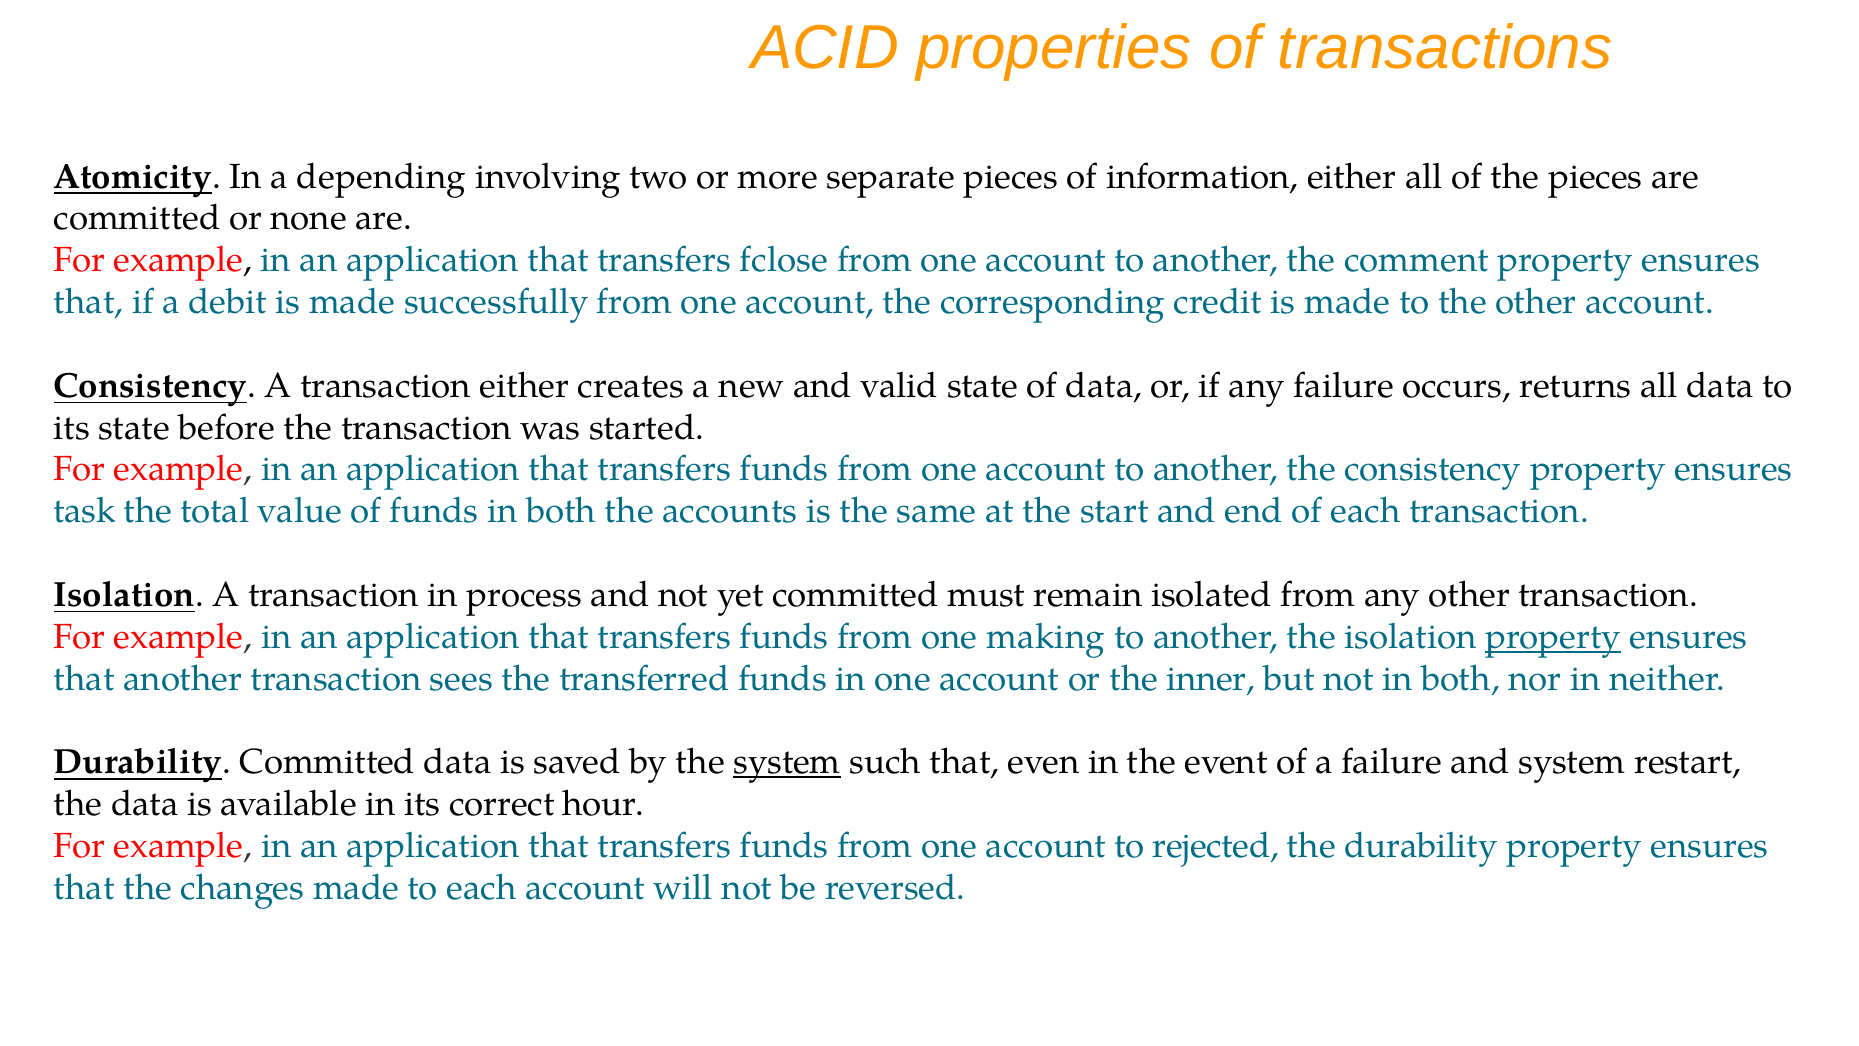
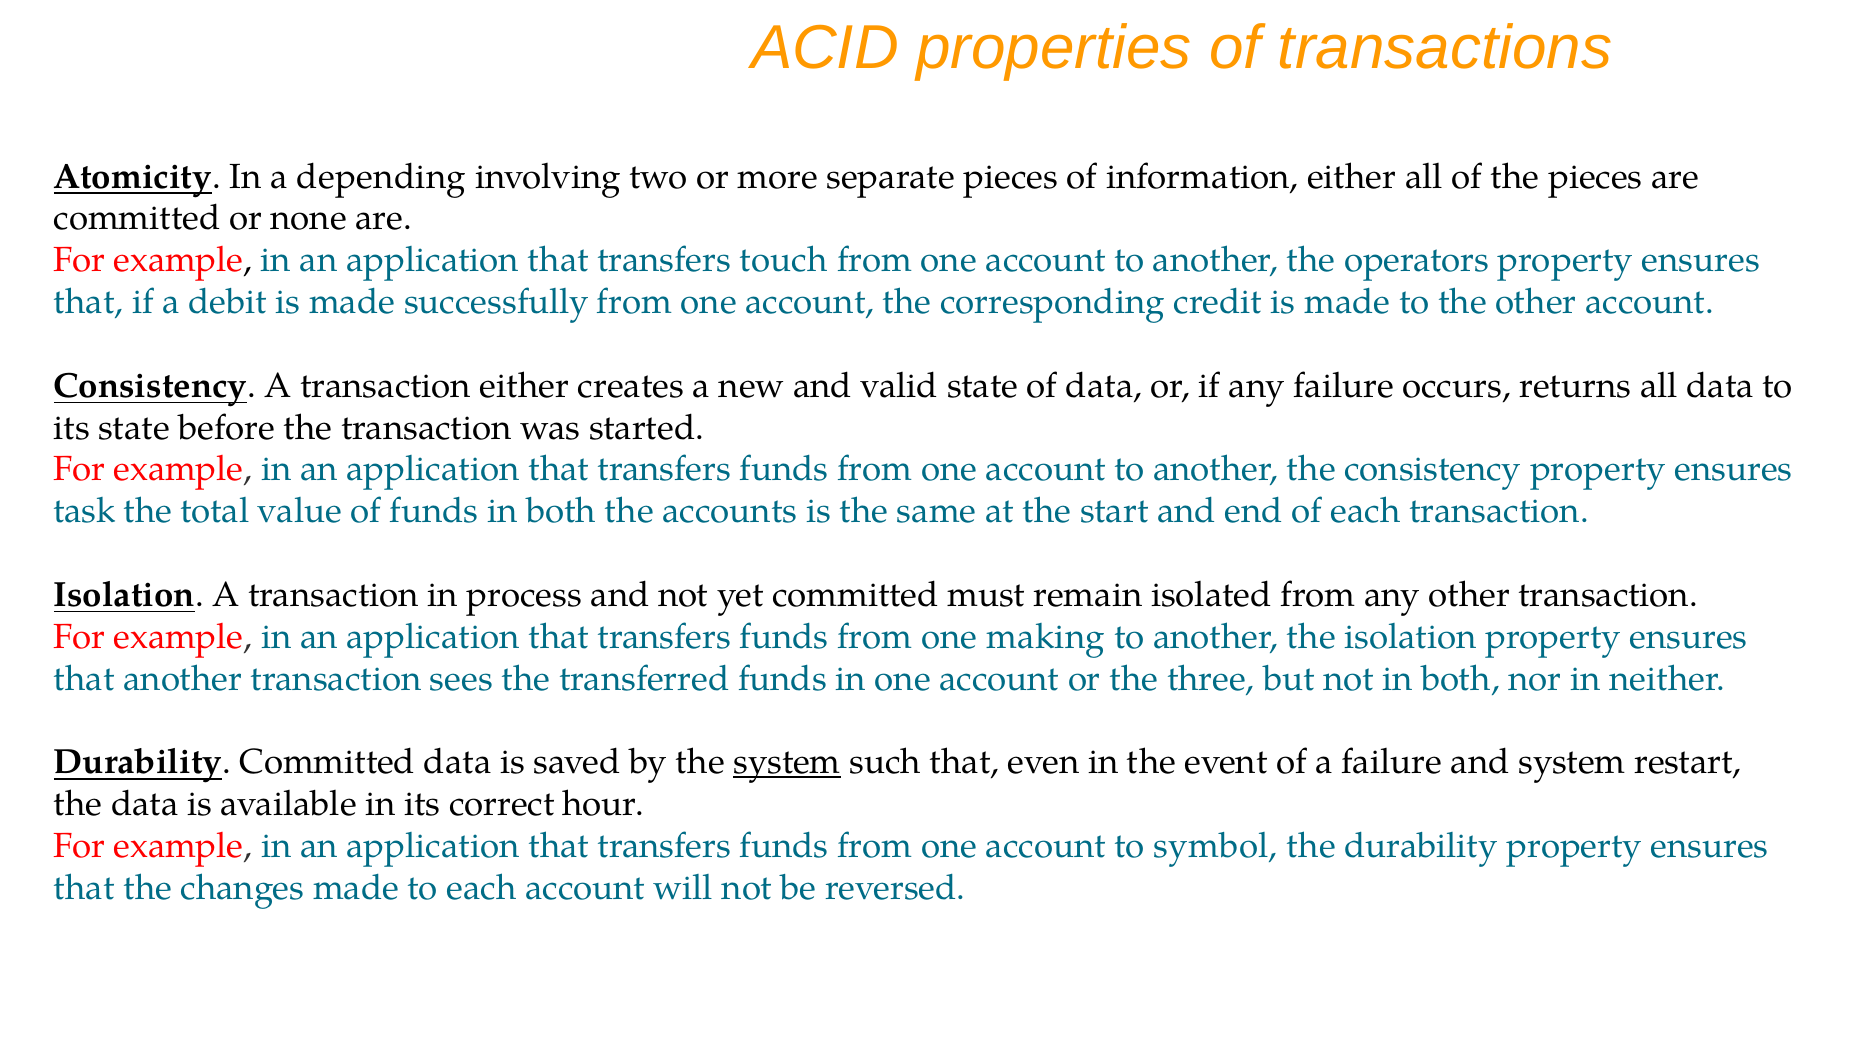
fclose: fclose -> touch (784, 260)
comment: comment -> operators (1417, 260)
property underline: present -> none (1553, 637)
inner: inner -> three (1211, 678)
rejected: rejected -> symbol (1216, 846)
